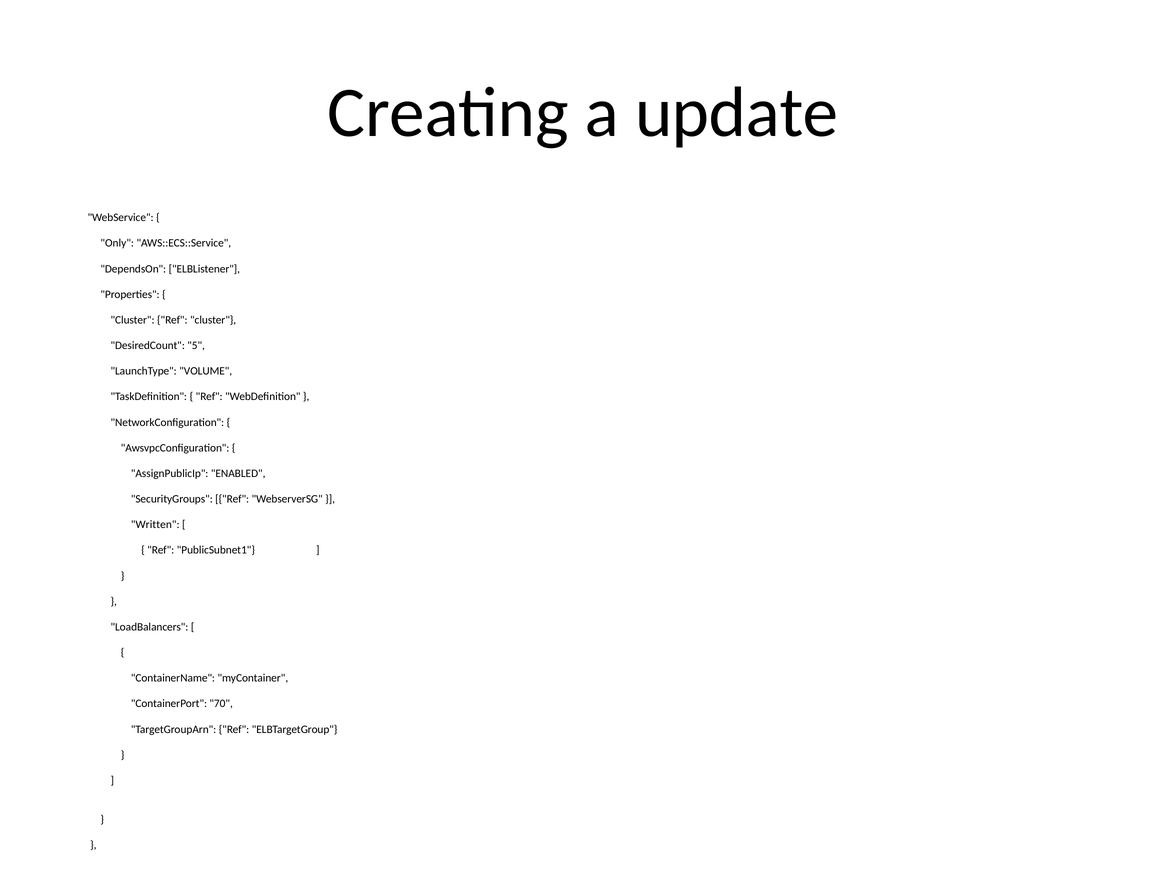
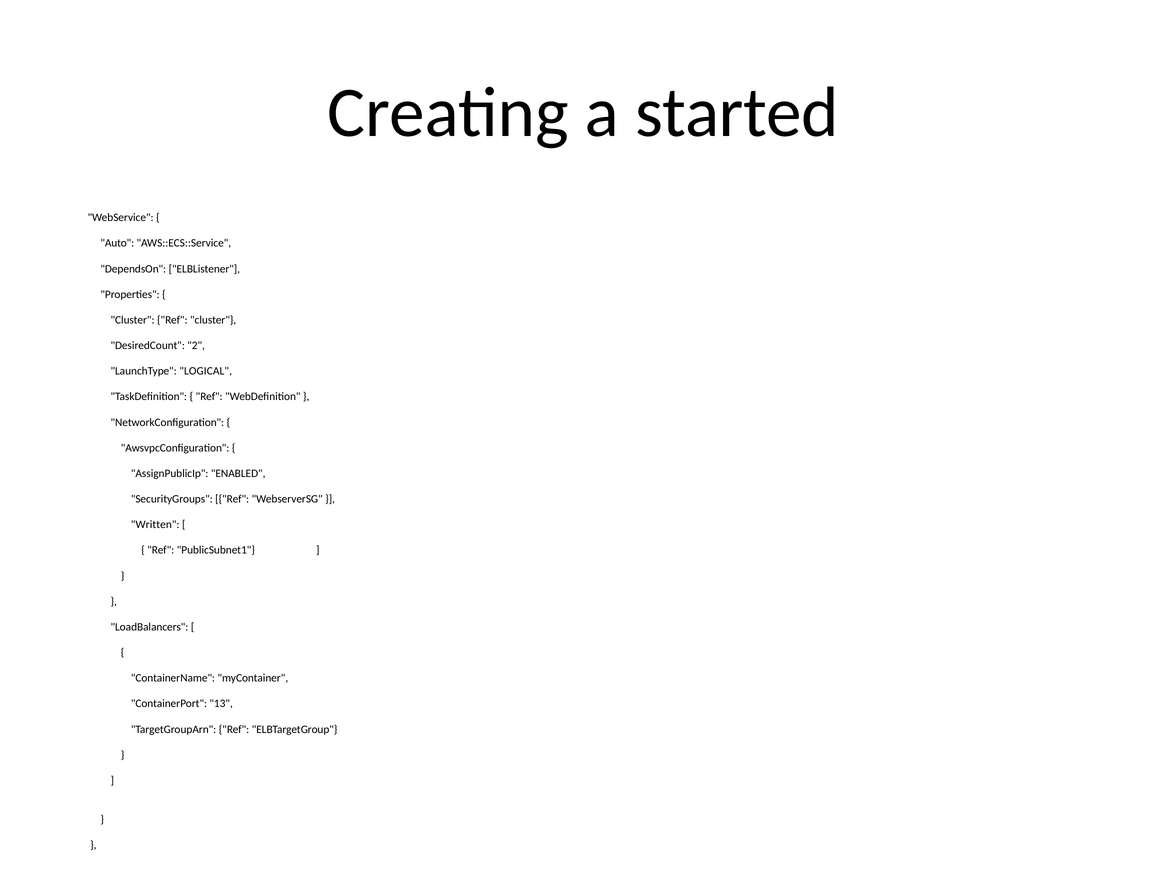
update: update -> started (737, 113)
Only: Only -> Auto (117, 243)
5: 5 -> 2 (196, 345)
VOLUME: VOLUME -> LOGICAL (206, 371)
70: 70 -> 13 (221, 703)
